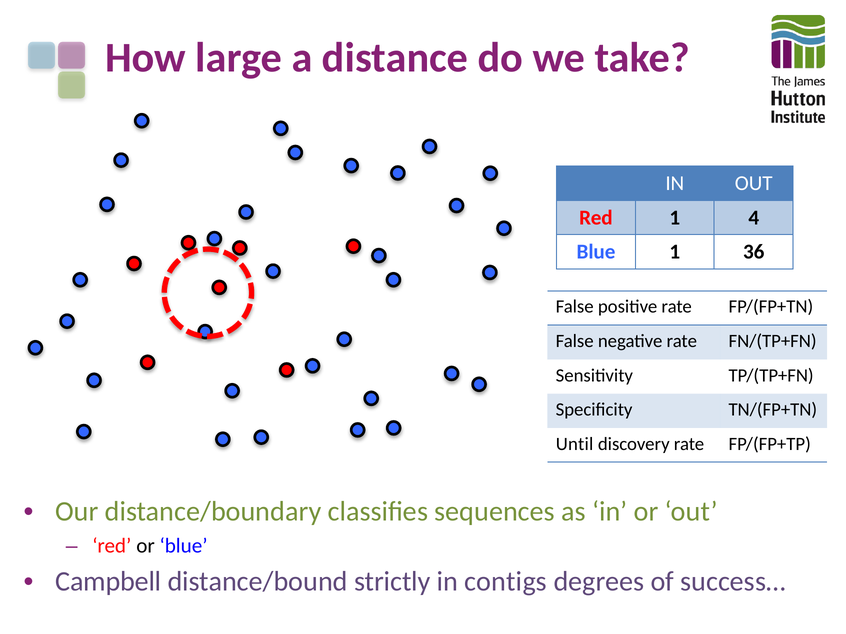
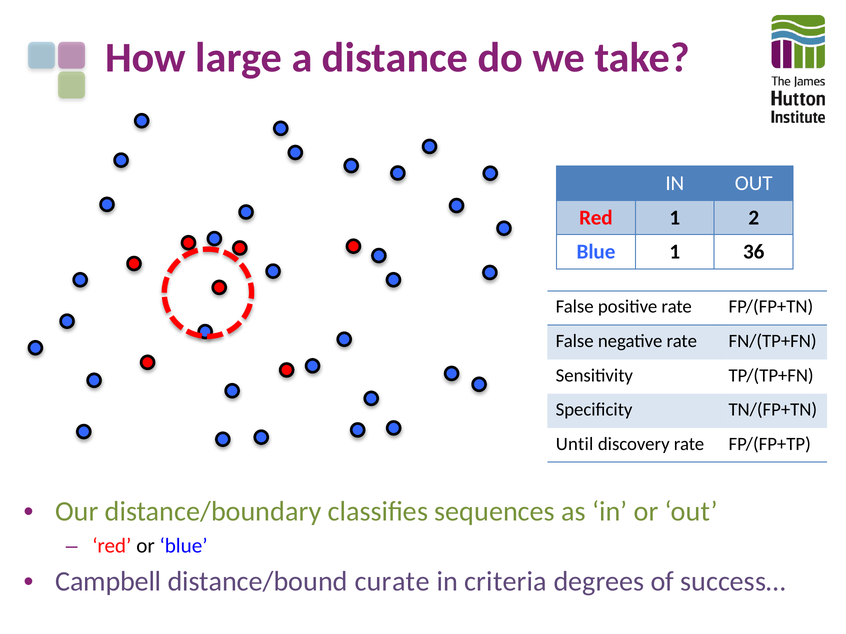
4: 4 -> 2 (754, 218)
strictly: strictly -> curate (392, 582)
contigs: contigs -> criteria (506, 582)
